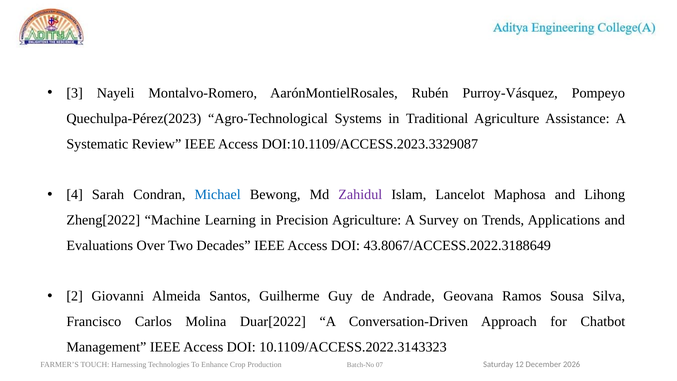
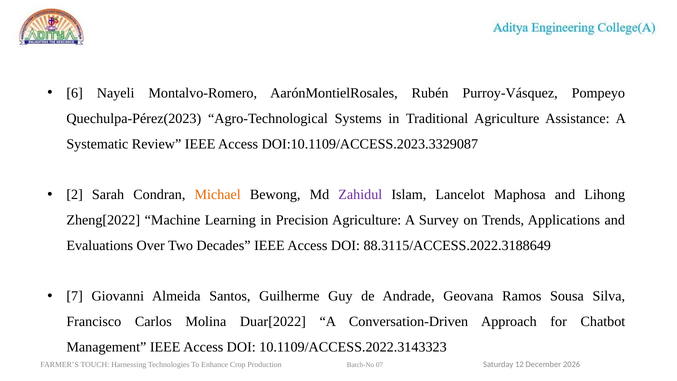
3: 3 -> 6 (75, 93)
4: 4 -> 2 (75, 195)
Michael colour: blue -> orange (218, 195)
43.8067/ACCESS.2022.3188649: 43.8067/ACCESS.2022.3188649 -> 88.3115/ACCESS.2022.3188649 (457, 245)
2: 2 -> 7 (75, 296)
